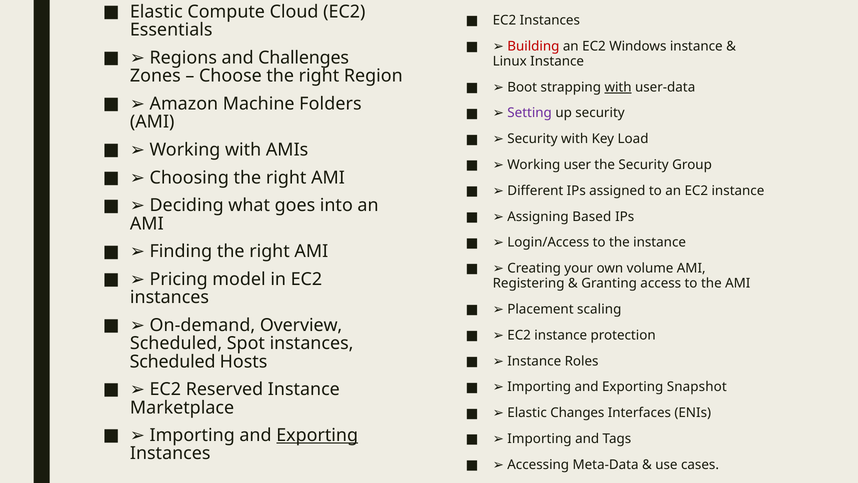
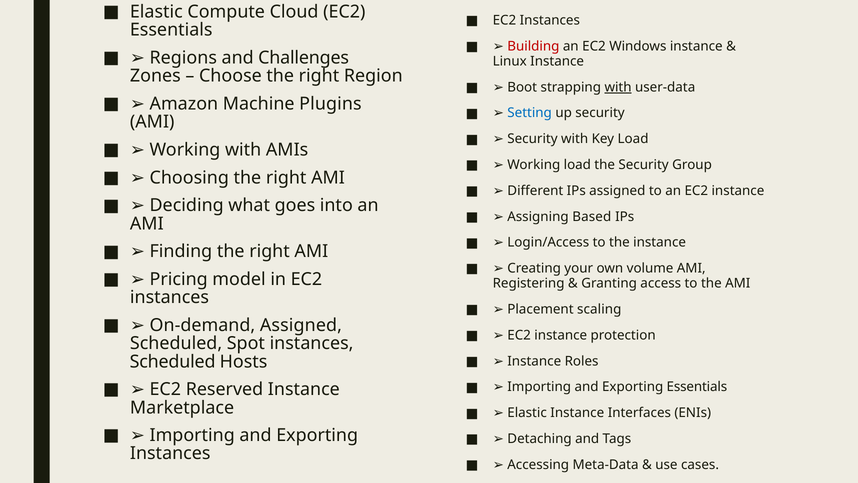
Folders: Folders -> Plugins (330, 104)
Setting colour: purple -> blue (530, 113)
Working user: user -> load (577, 165)
On-demand Overview: Overview -> Assigned (301, 325)
Exporting Snapshot: Snapshot -> Essentials (697, 387)
Elastic Changes: Changes -> Instance (577, 413)
Exporting underline: present -> none (317, 435)
Importing: Importing -> Detaching (540, 438)
